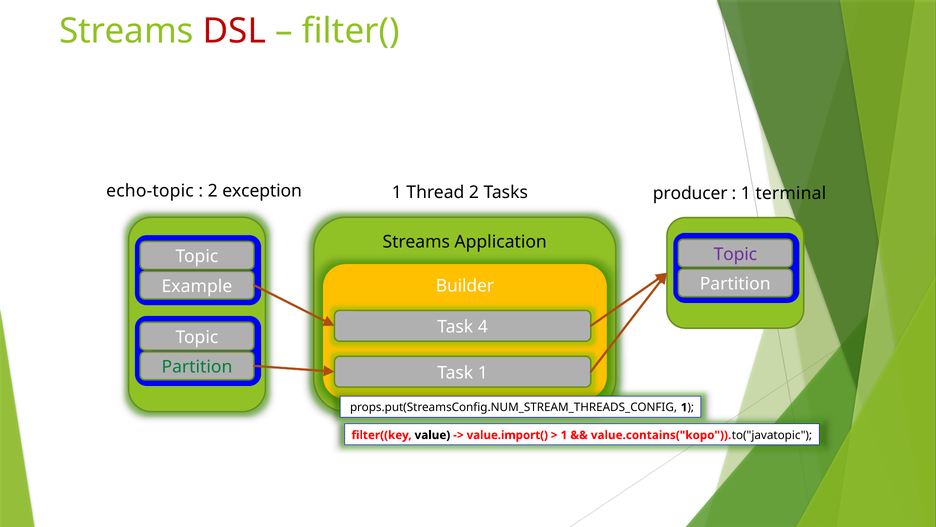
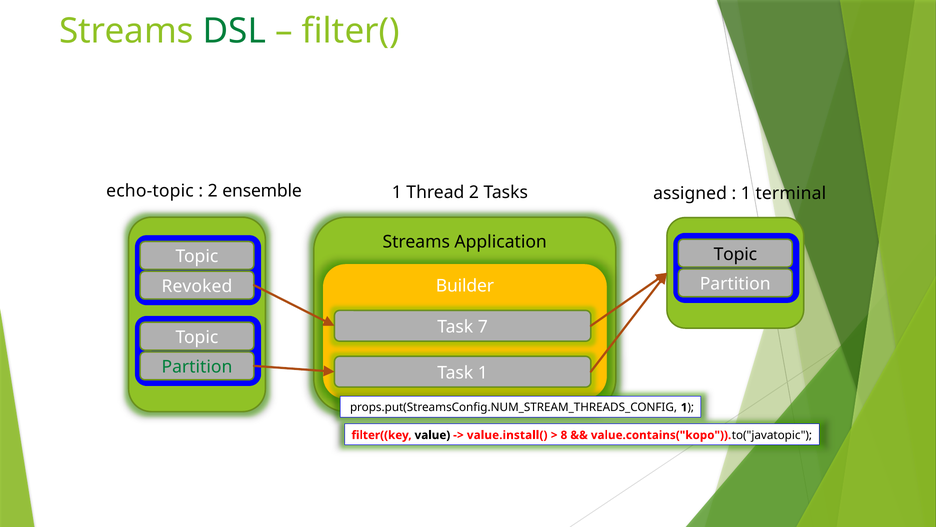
DSL colour: red -> green (234, 31)
exception: exception -> ensemble (262, 191)
producer: producer -> assigned (690, 193)
Topic colour: purple -> black (735, 254)
Example: Example -> Revoked (197, 286)
4: 4 -> 7 (483, 327)
value.import(: value.import( -> value.install( (507, 435)
1: 1 -> 8 (564, 435)
